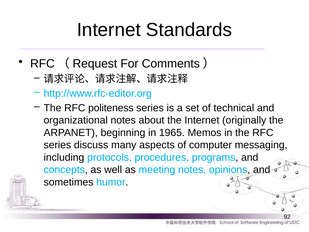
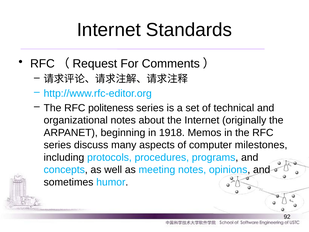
1965: 1965 -> 1918 (172, 133)
messaging: messaging -> milestones (261, 145)
